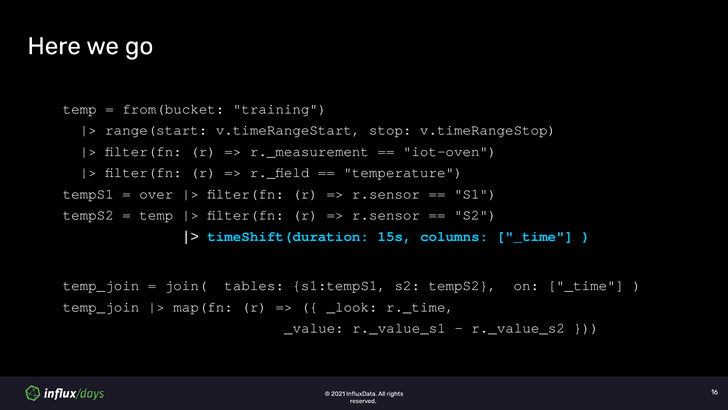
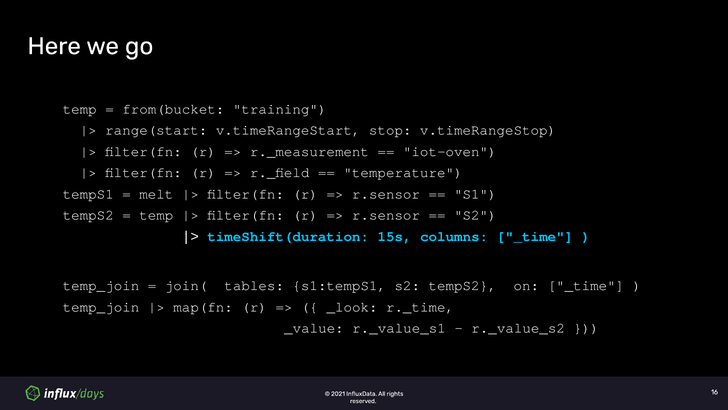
over: over -> melt (156, 194)
